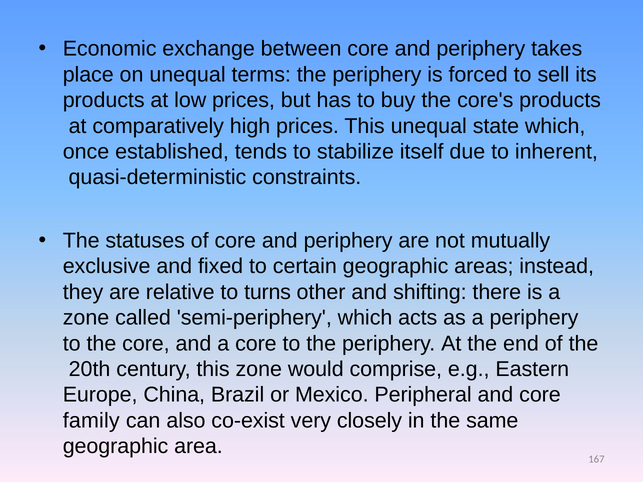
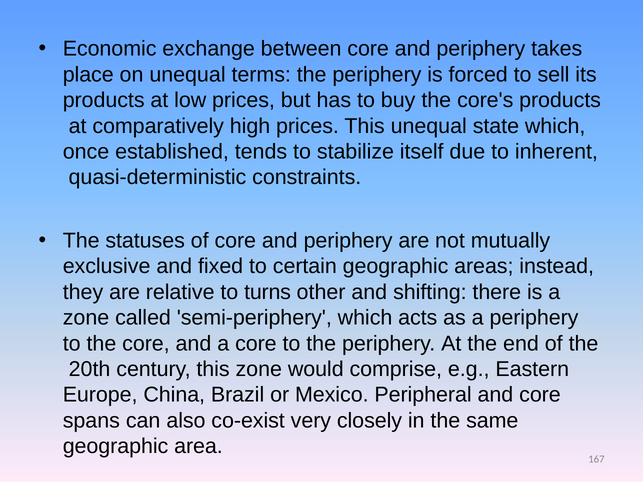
family: family -> spans (91, 421)
